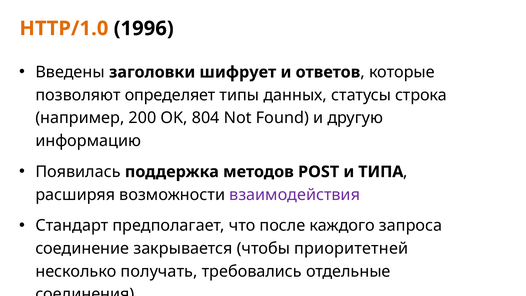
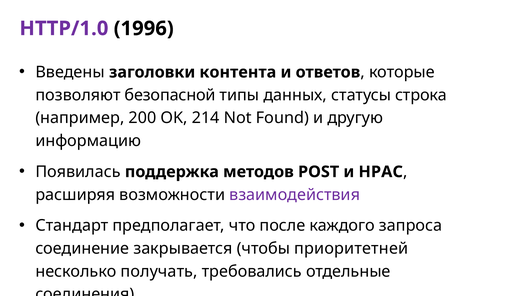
HTTP/1.0 colour: orange -> purple (64, 29)
шифрует: шифрует -> контента (238, 72)
определяет: определяет -> безопасной (170, 95)
804: 804 -> 214 (206, 118)
ТИПА: ТИПА -> HPAC (381, 172)
